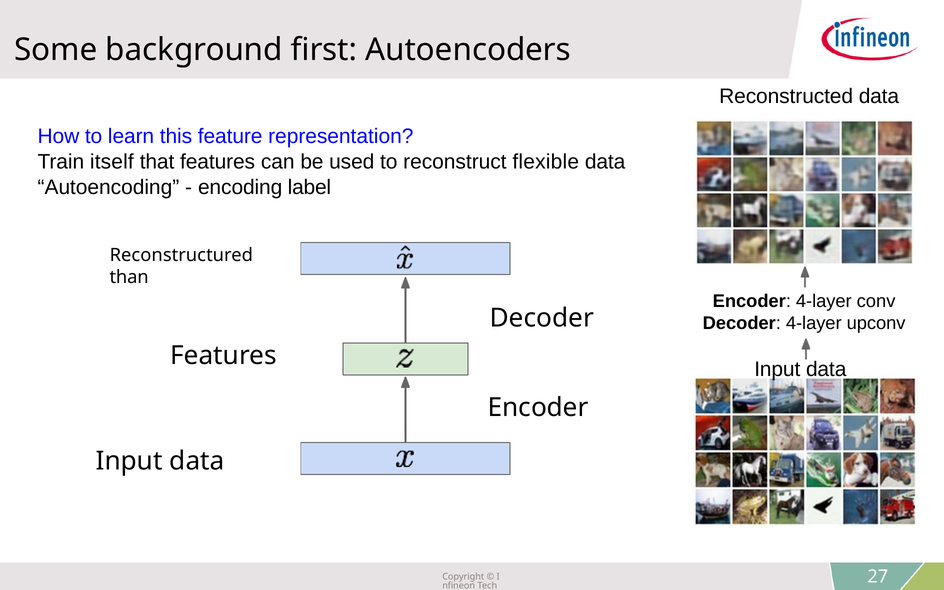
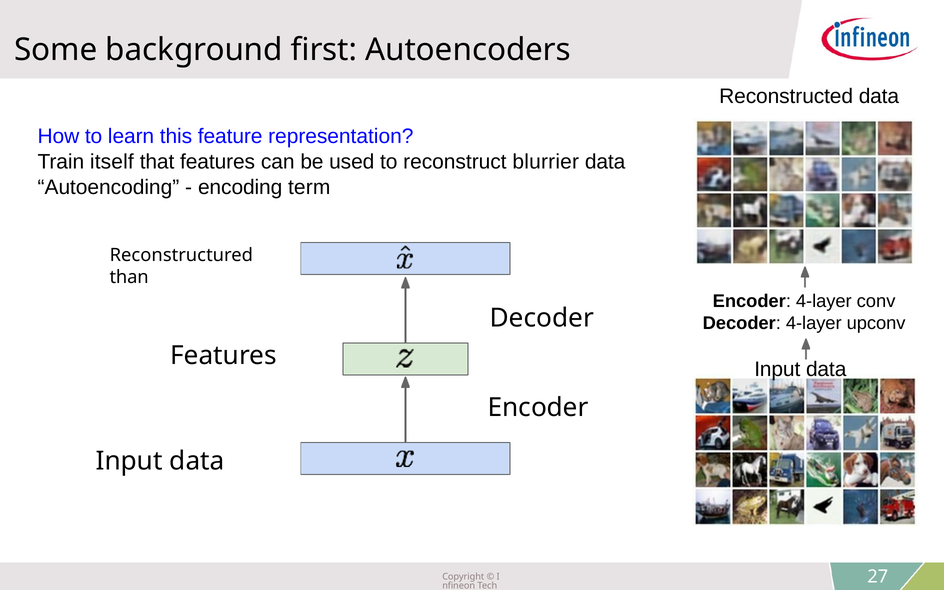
flexible: flexible -> blurrier (546, 162)
label: label -> term (309, 187)
